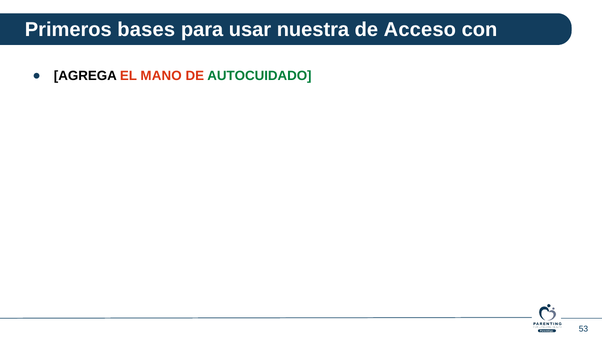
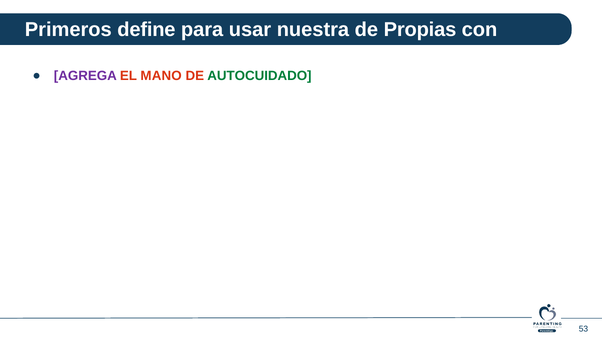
bases: bases -> define (146, 29)
Acceso: Acceso -> Propias (420, 29)
AGREGA colour: black -> purple (85, 76)
